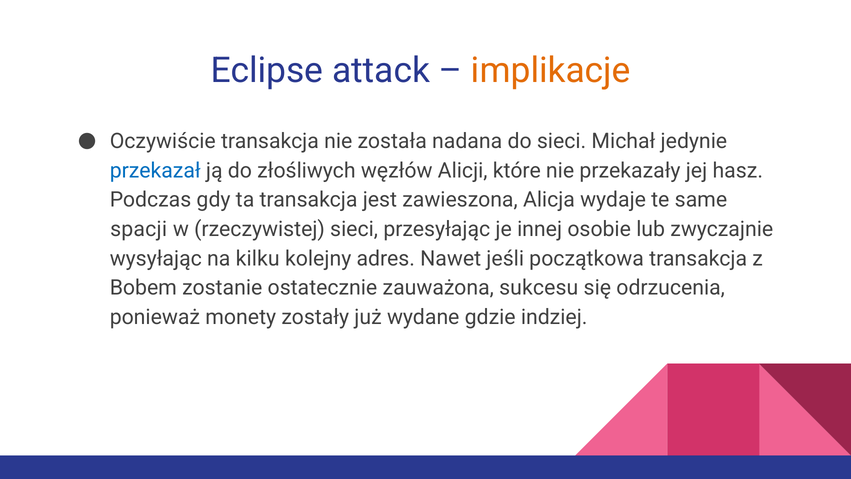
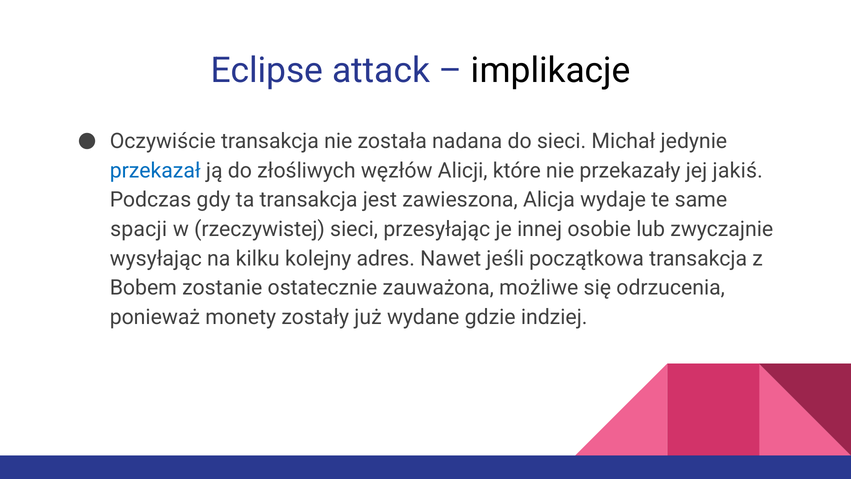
implikacje colour: orange -> black (551, 70)
hasz: hasz -> jakiś (738, 170)
sukcesu: sukcesu -> możliwe (539, 288)
